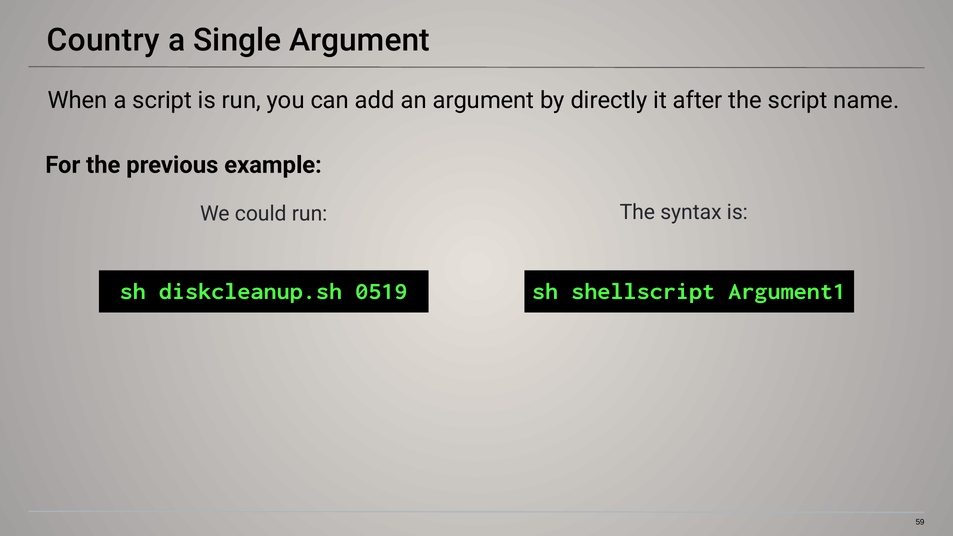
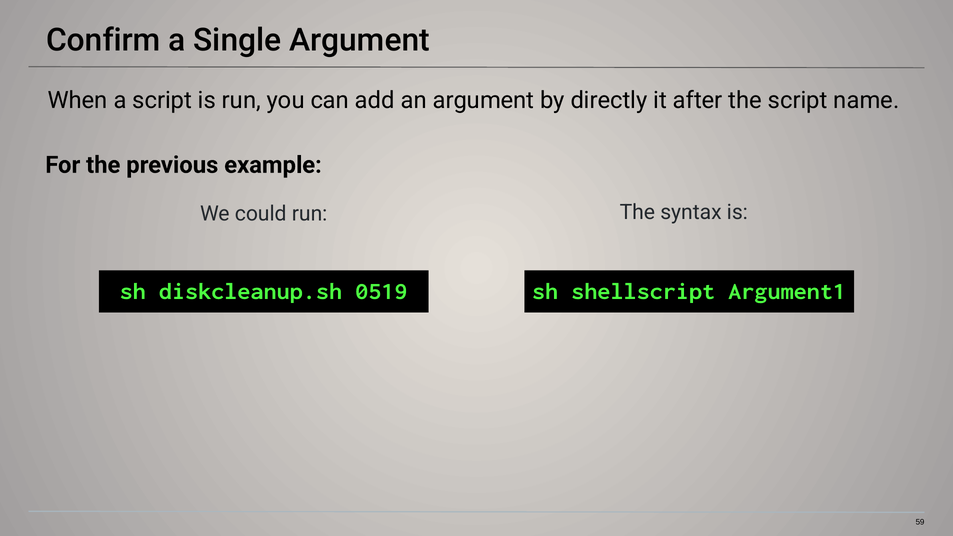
Country: Country -> Confirm (103, 40)
